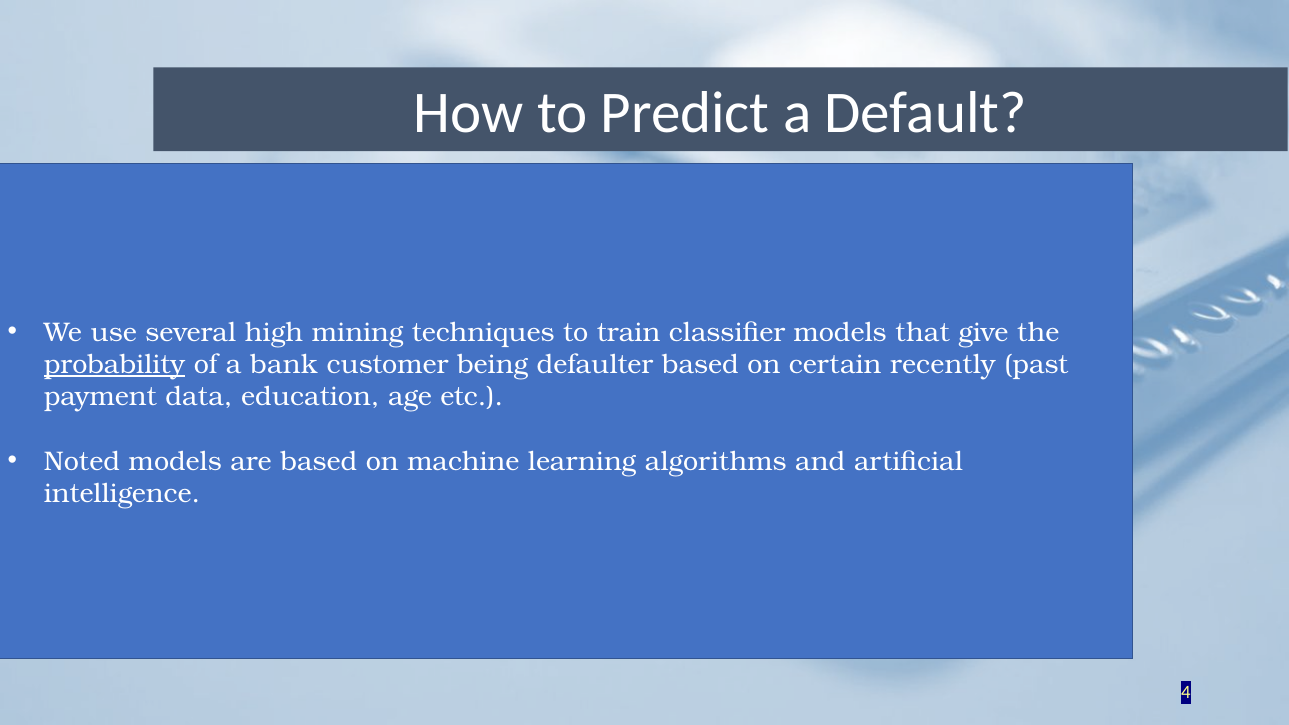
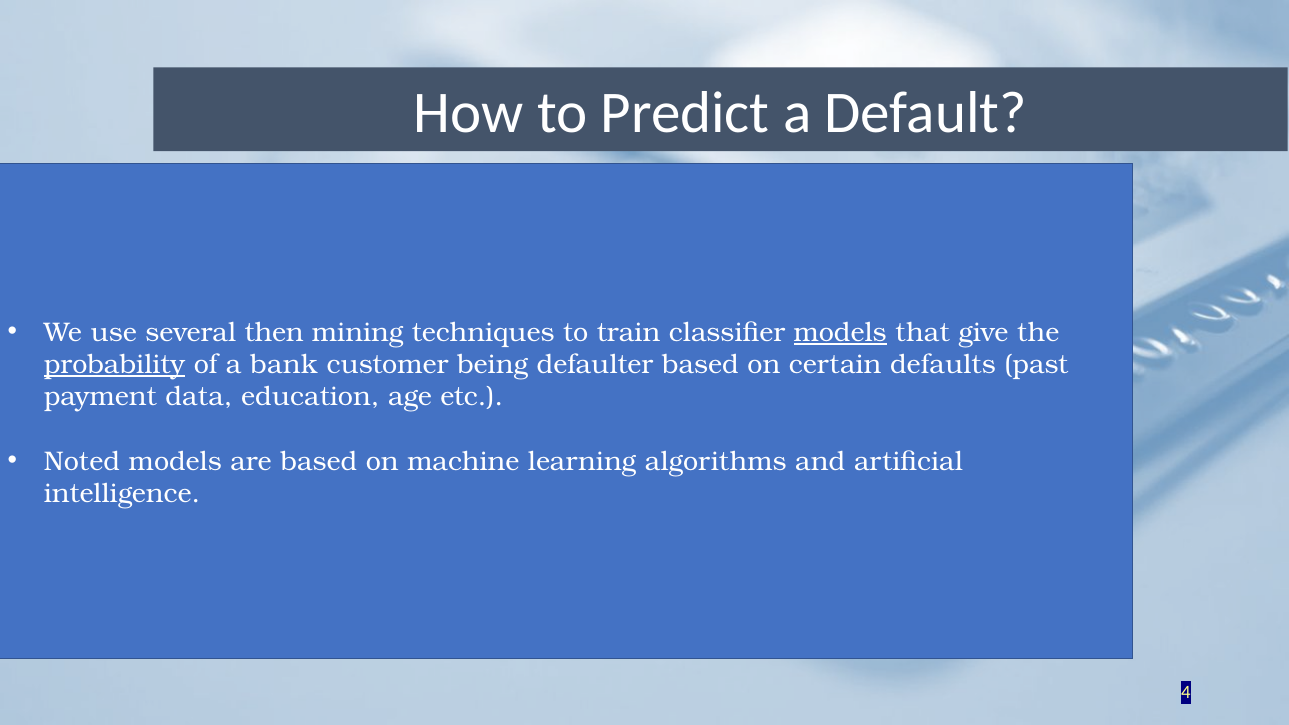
high: high -> then (274, 332)
models underline: none -> present (840, 332)
recently: recently -> defaults (943, 365)
